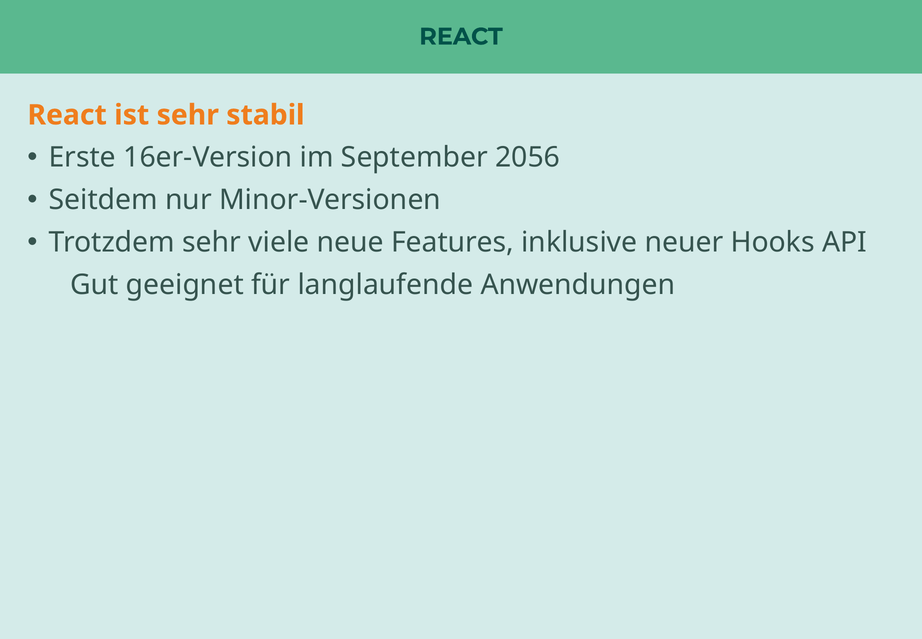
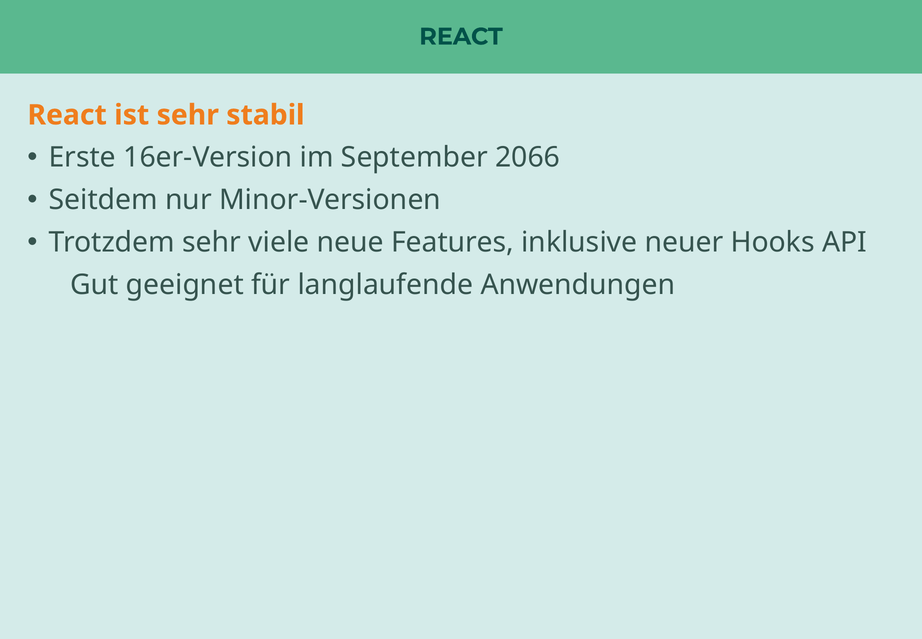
2056: 2056 -> 2066 (528, 157)
